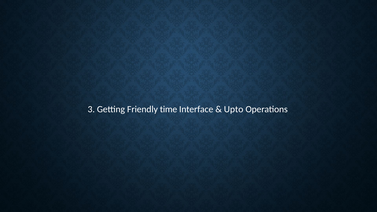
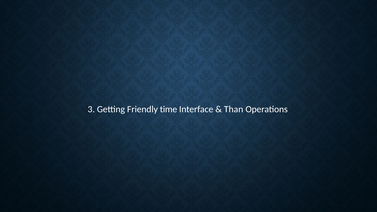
Upto: Upto -> Than (234, 109)
